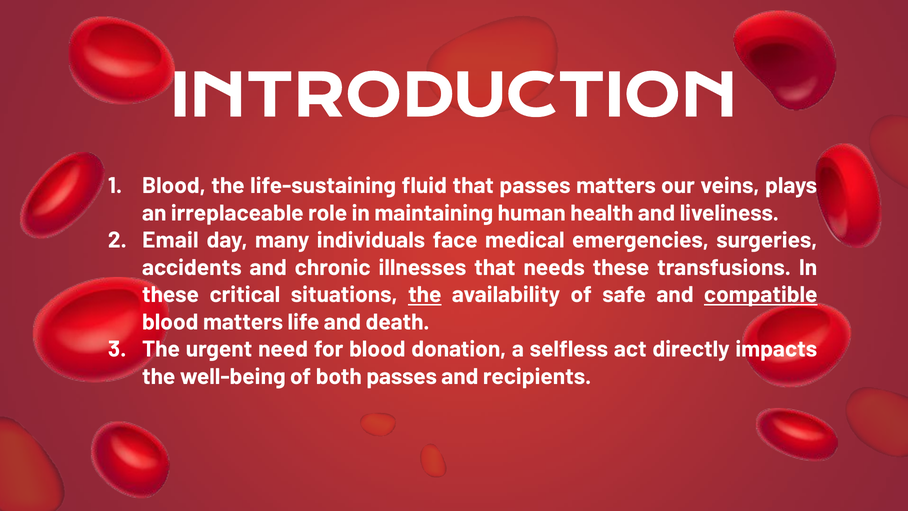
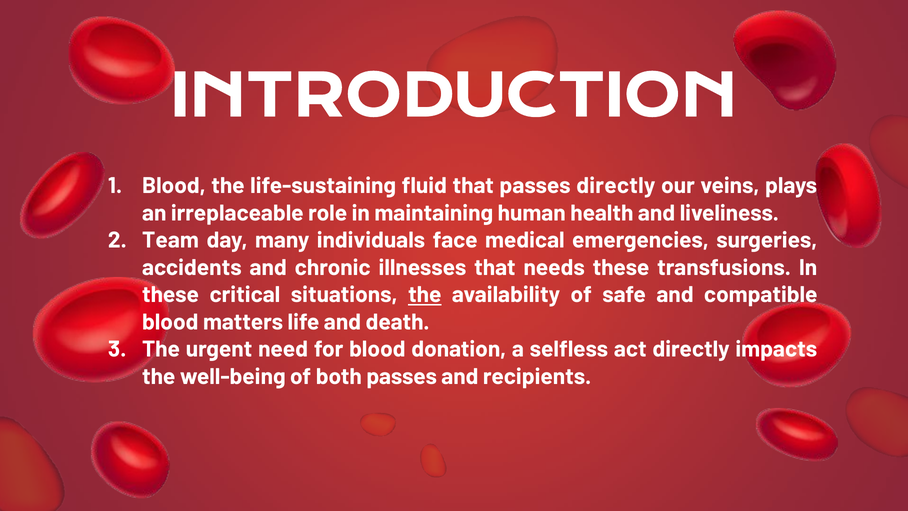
passes matters: matters -> directly (616, 186)
Email: Email -> Team (171, 240)
compatible underline: present -> none (761, 295)
